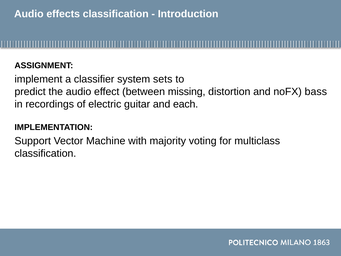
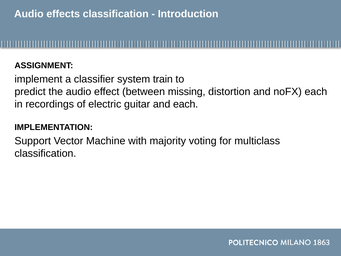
sets: sets -> train (163, 79)
noFX bass: bass -> each (316, 92)
